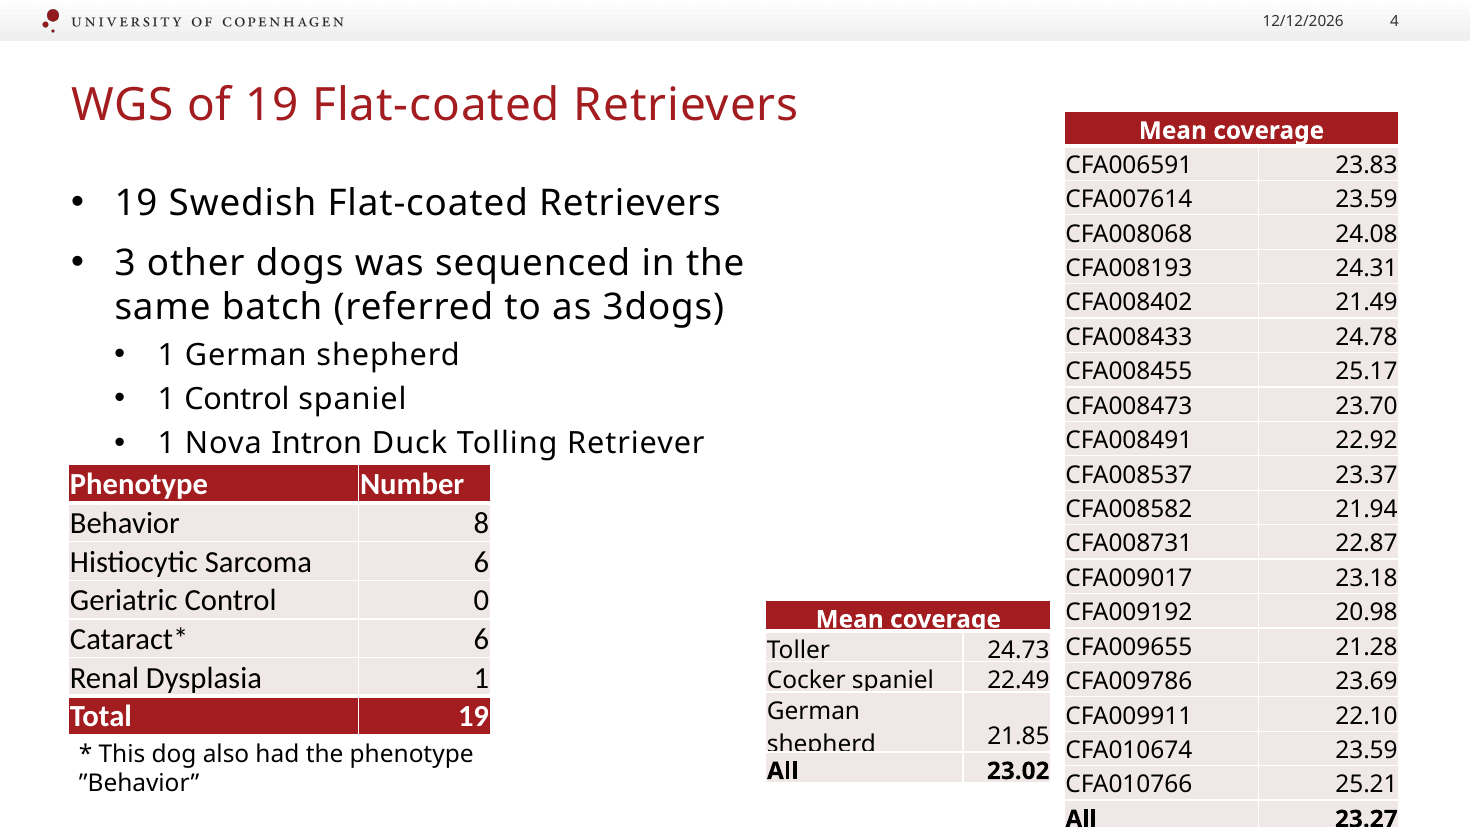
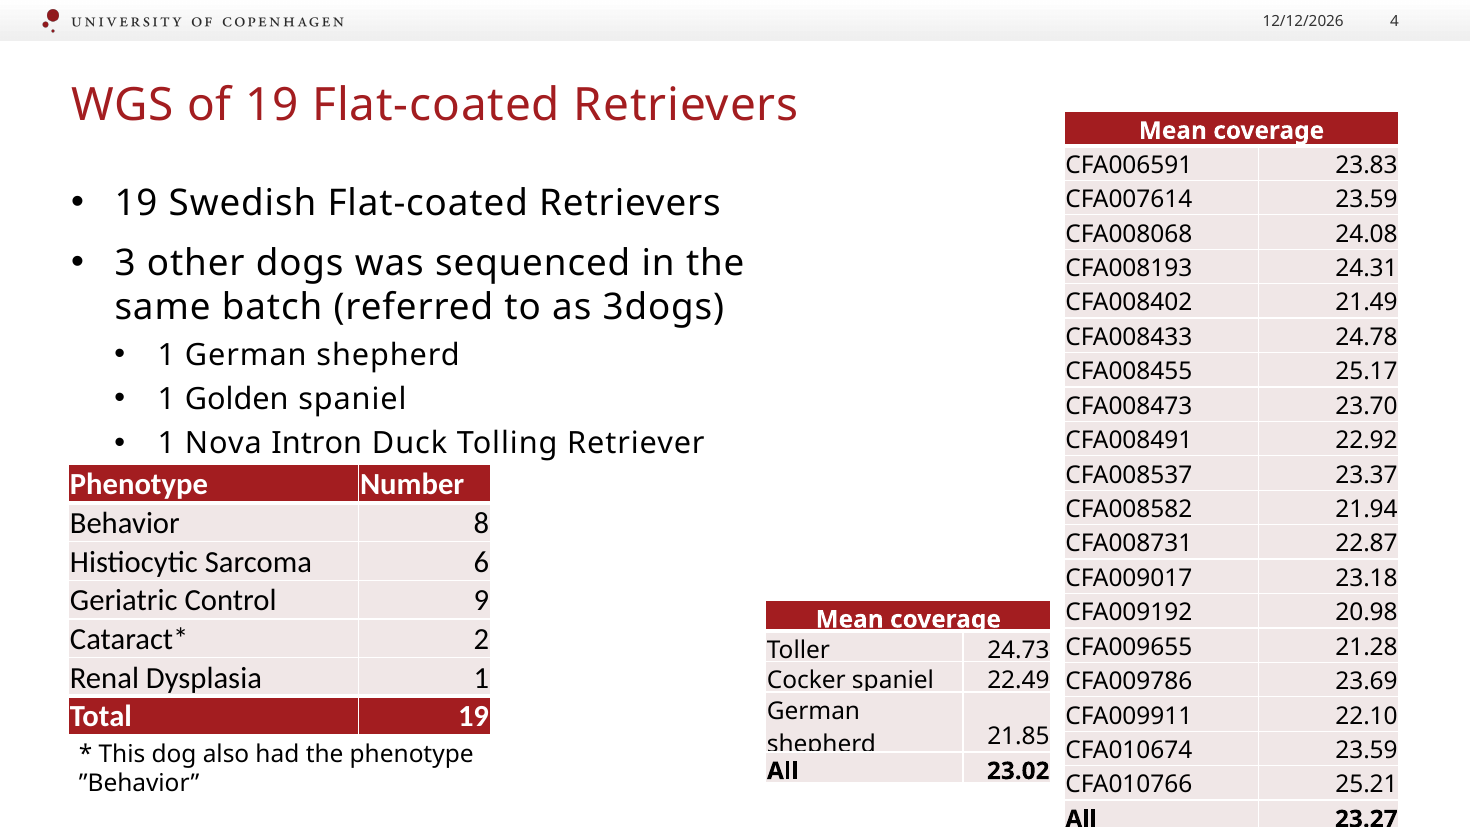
1 Control: Control -> Golden (237, 399)
0: 0 -> 9 (481, 601)
6: 6 -> 2 (481, 639)
